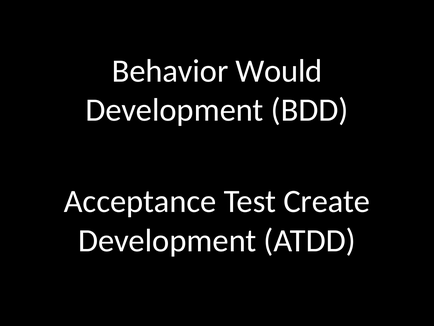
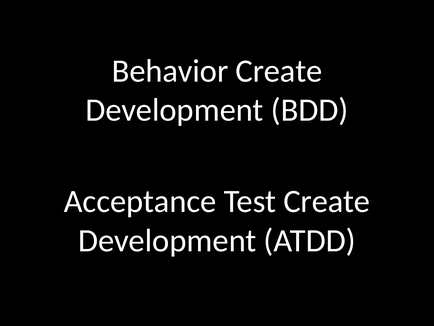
Behavior Would: Would -> Create (279, 71)
